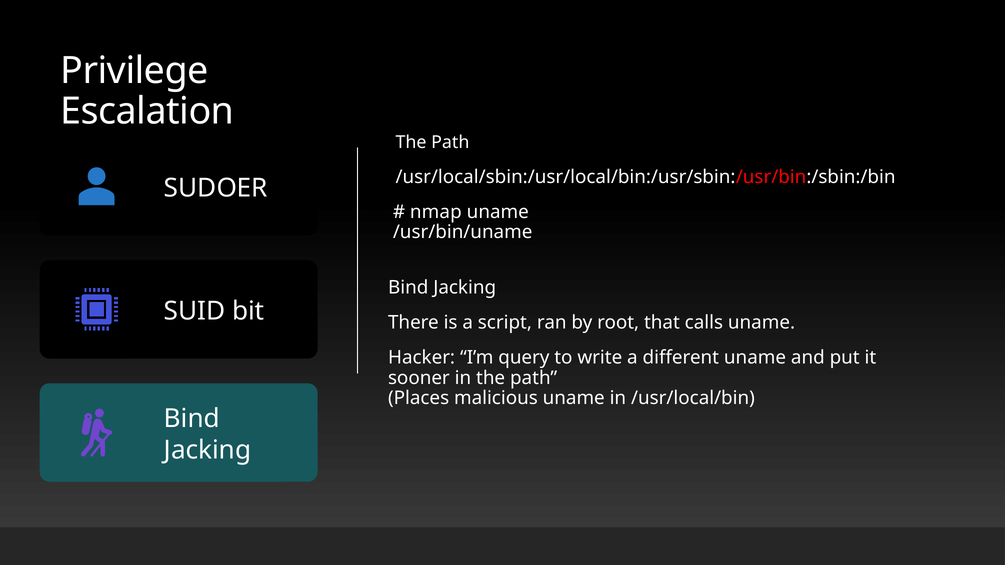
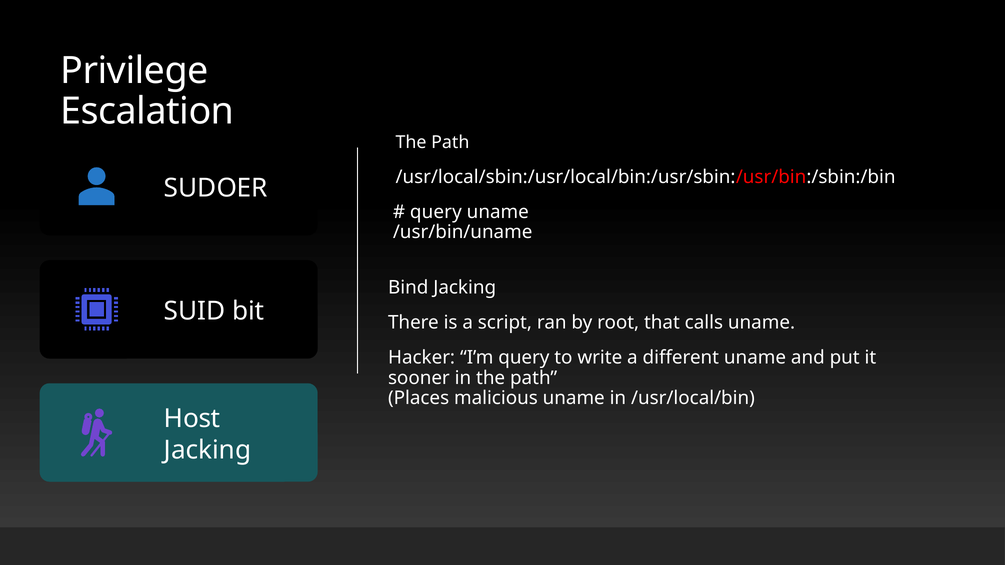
nmap: nmap -> query (436, 212)
Bind: Bind -> Host (192, 419)
